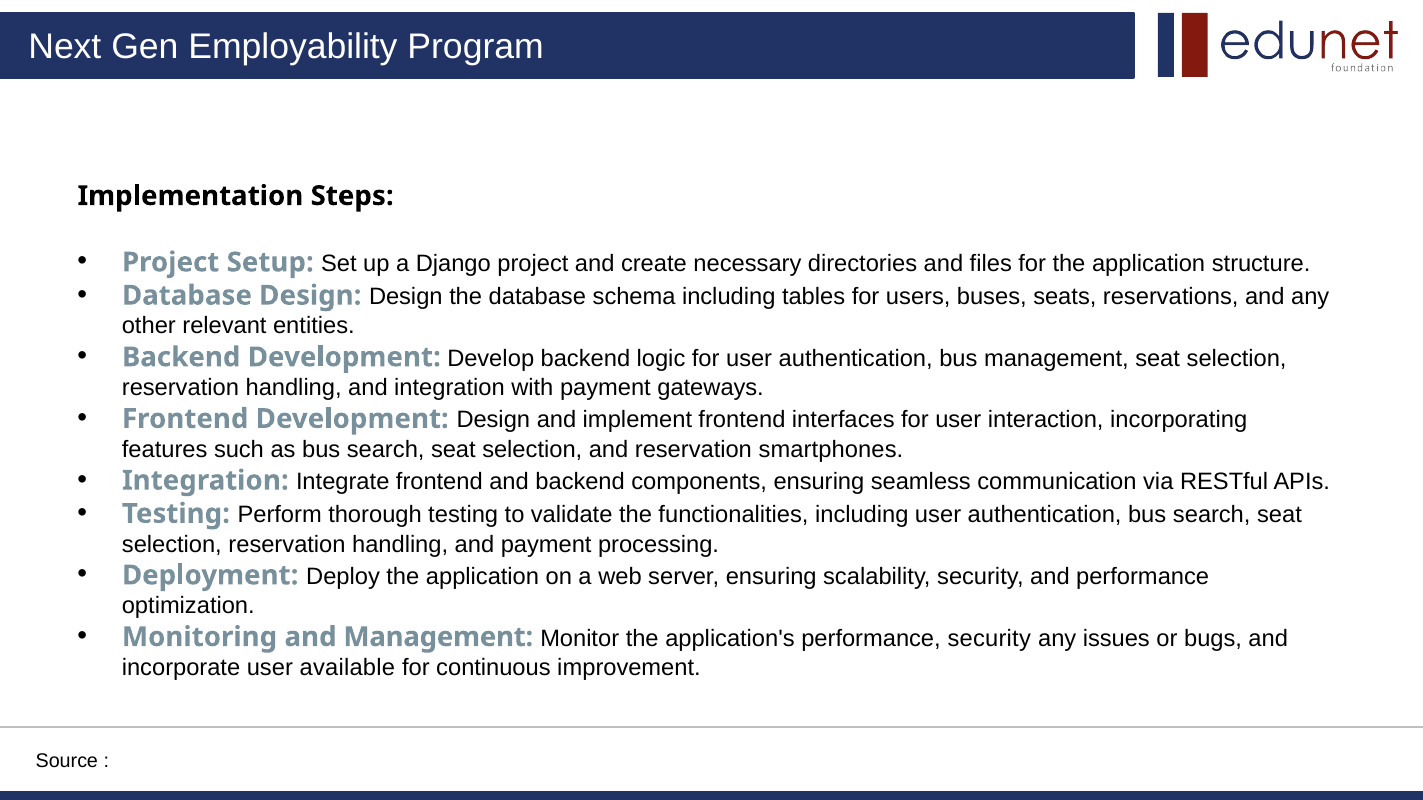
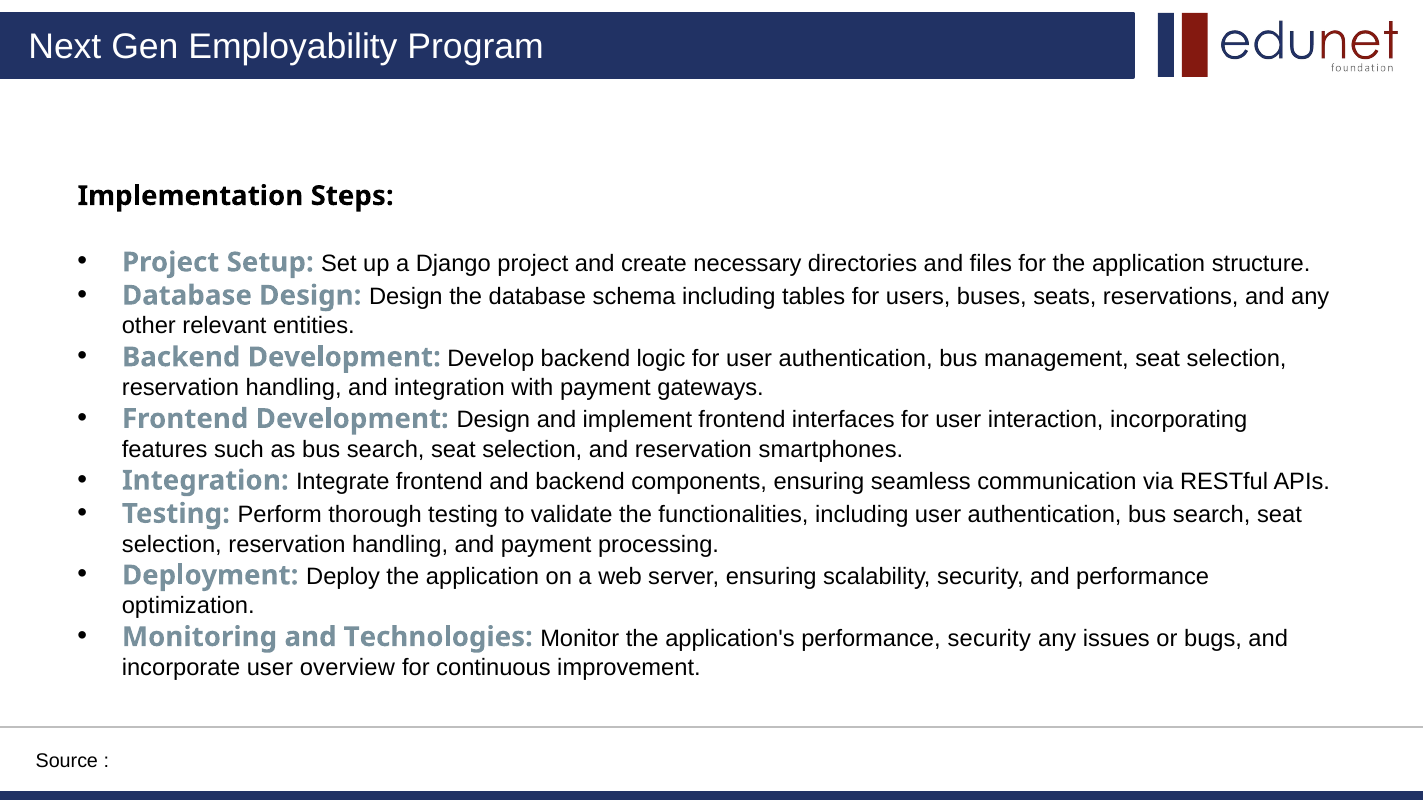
and Management: Management -> Technologies (438, 637)
available: available -> overview (347, 668)
